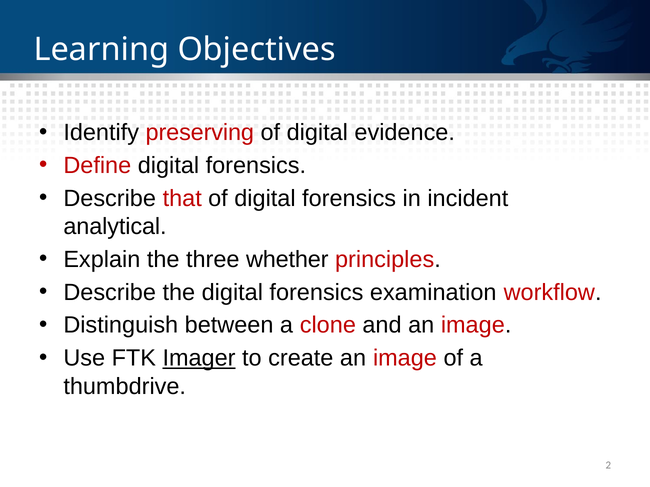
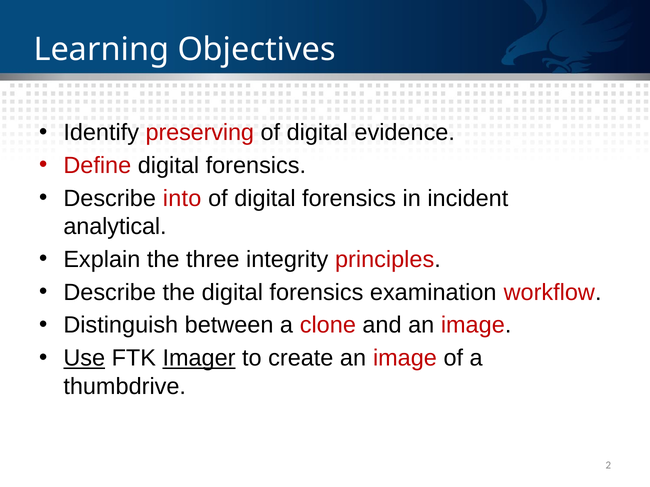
that: that -> into (182, 199)
whether: whether -> integrity (287, 260)
Use underline: none -> present (84, 358)
